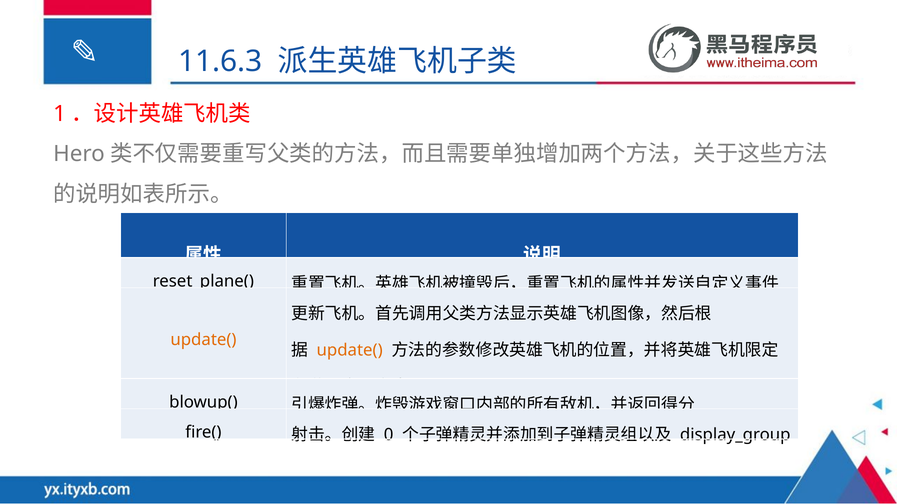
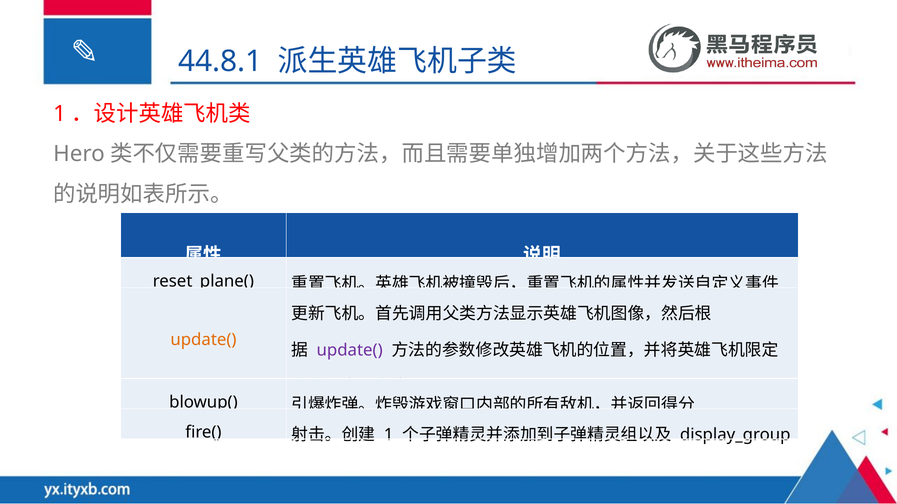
11.6.3: 11.6.3 -> 44.8.1 (220, 62)
update( colour: orange -> purple (350, 351)
0: 0 -> 1 (389, 435)
